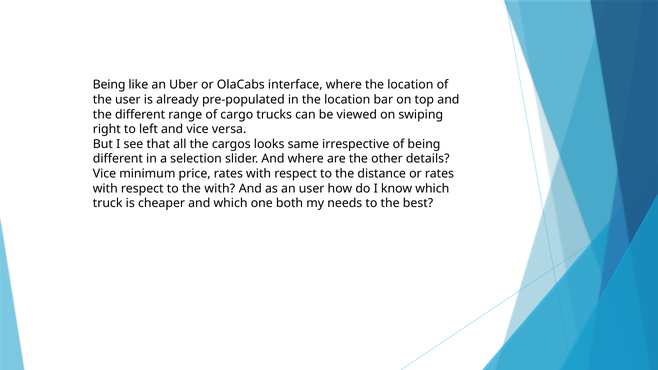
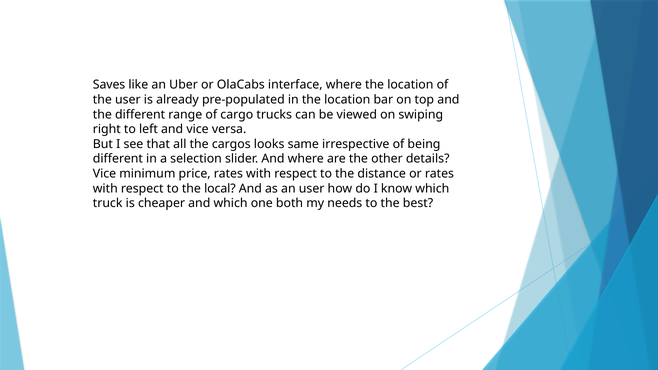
Being: Being -> Saves (109, 85)
the with: with -> local (220, 189)
